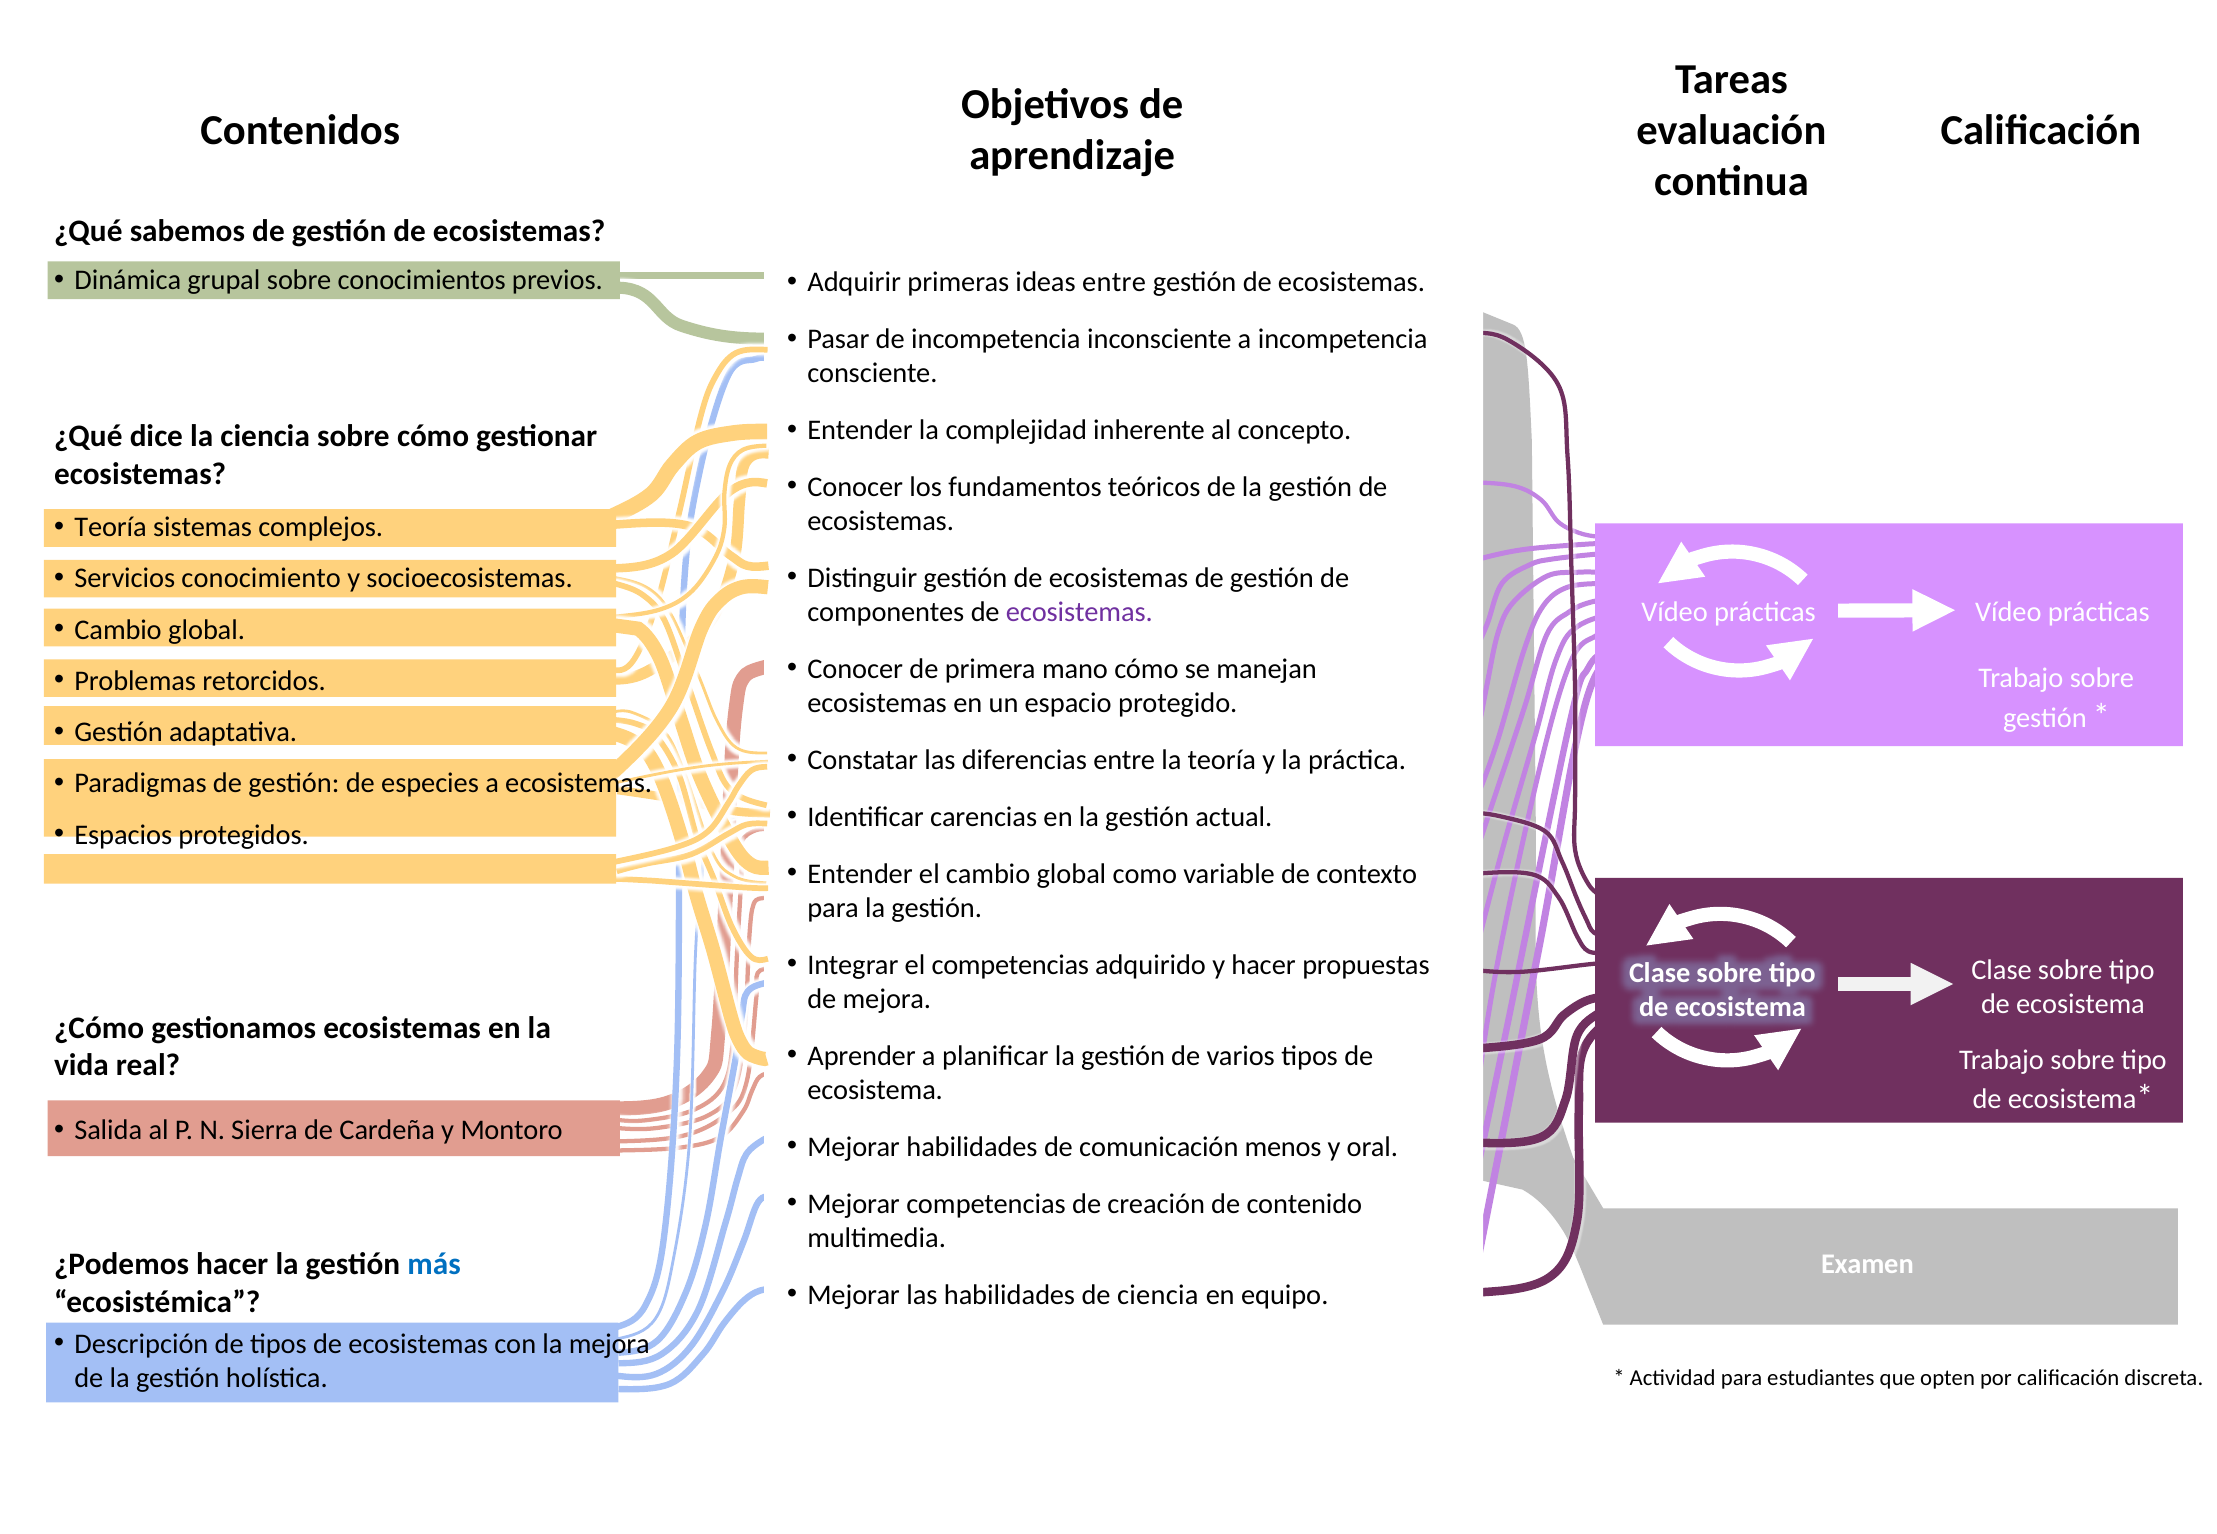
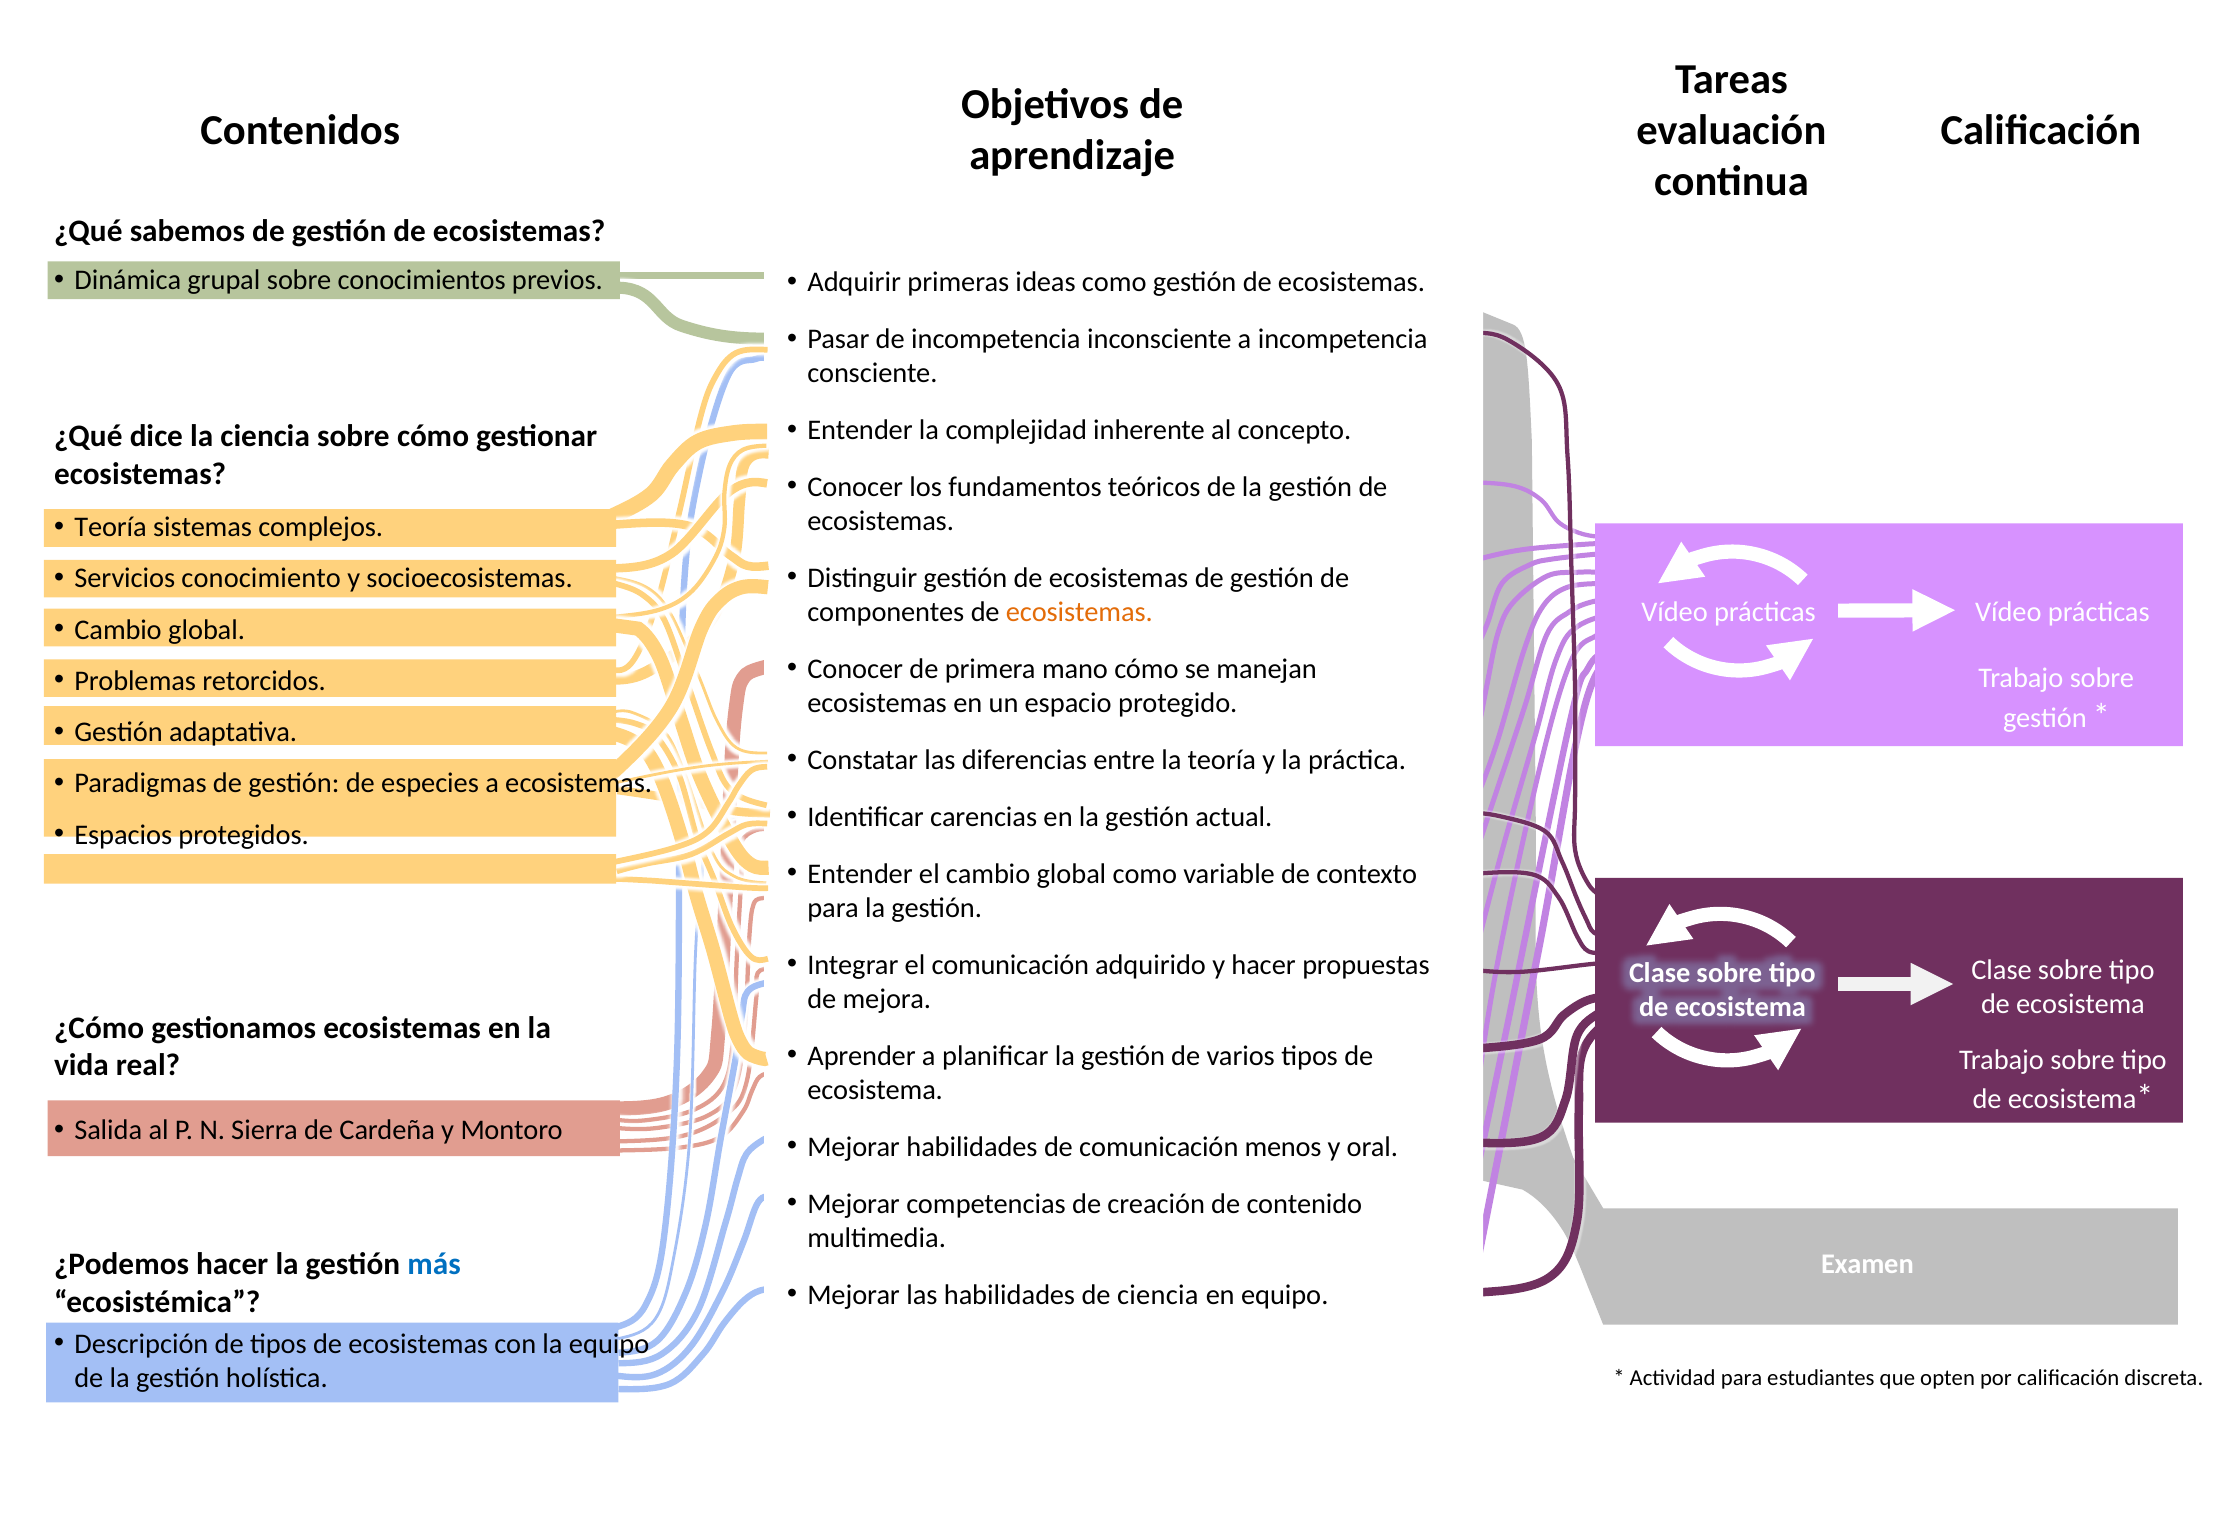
ideas entre: entre -> como (1114, 283)
ecosistemas colour: purple -> orange (1079, 613)
el competencias: competencias -> comunicación (1010, 965)
la mejora: mejora -> equipo (609, 1344)
